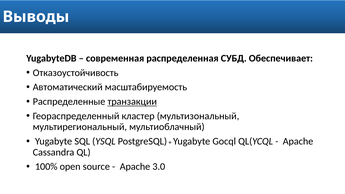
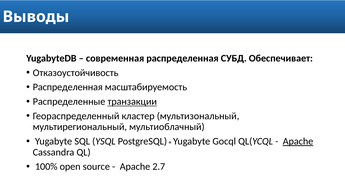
Автоматический: Автоматический -> Распределенная (68, 87)
Apache underline: none -> present (298, 141)
3.0: 3.0 -> 2.7 (159, 167)
